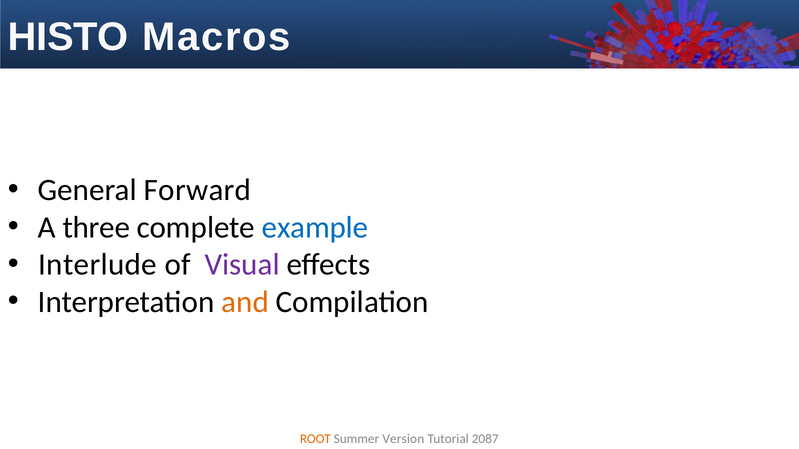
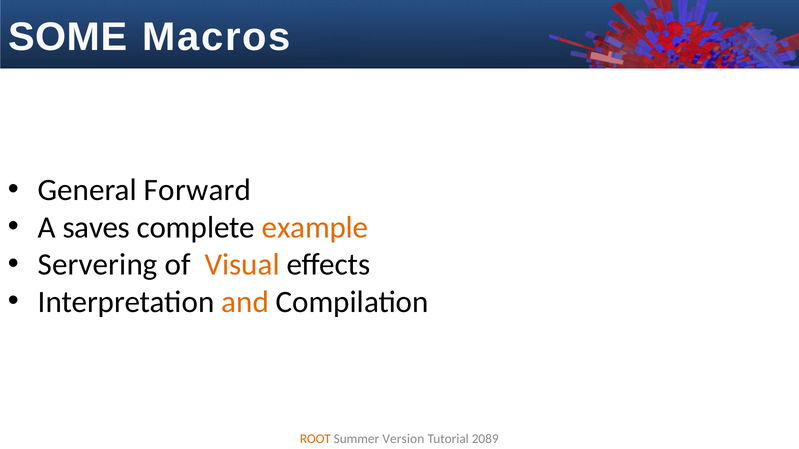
HISTO: HISTO -> SOME (68, 37)
three: three -> saves (96, 228)
example colour: blue -> orange (315, 228)
Interlude: Interlude -> Servering (98, 265)
Visual colour: purple -> orange (242, 265)
2087: 2087 -> 2089 (485, 439)
